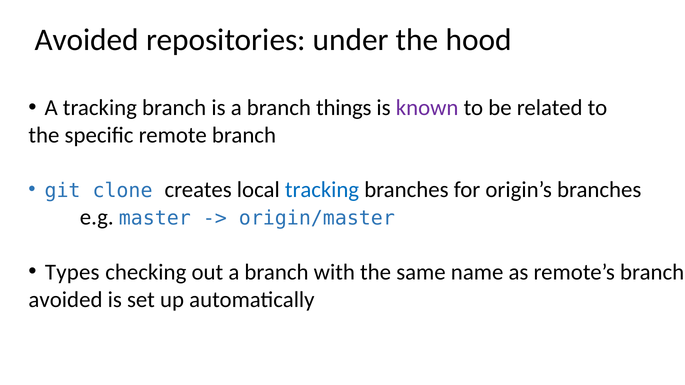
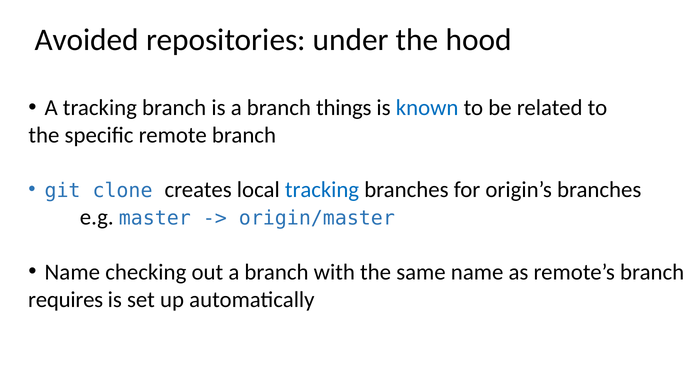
known colour: purple -> blue (427, 108)
Types: Types -> Name (72, 272)
avoided: avoided -> requires (66, 300)
